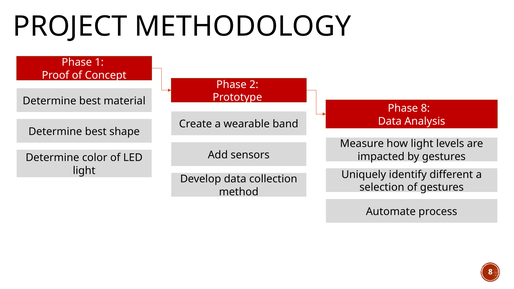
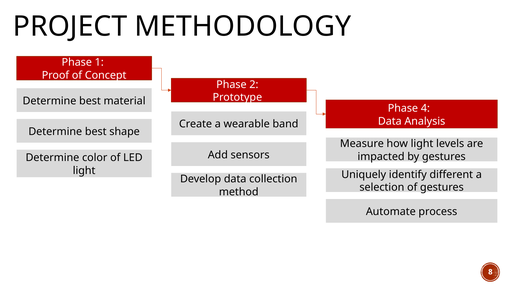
Phase 8: 8 -> 4 (425, 108)
